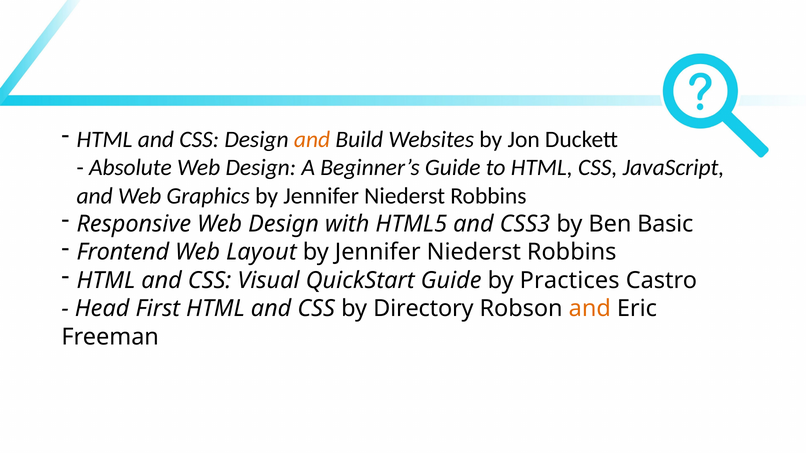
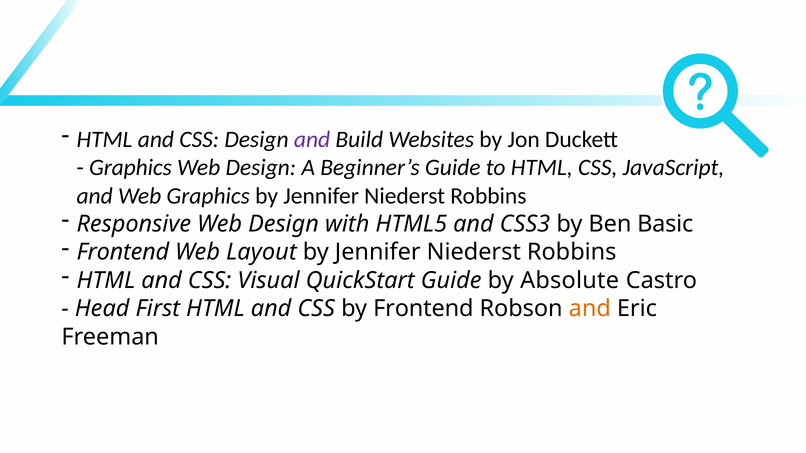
and colour: orange -> purple (312, 139)
Absolute: Absolute -> Graphics (130, 168)
Practices: Practices -> Absolute (570, 281)
by Directory: Directory -> Frontend (423, 309)
